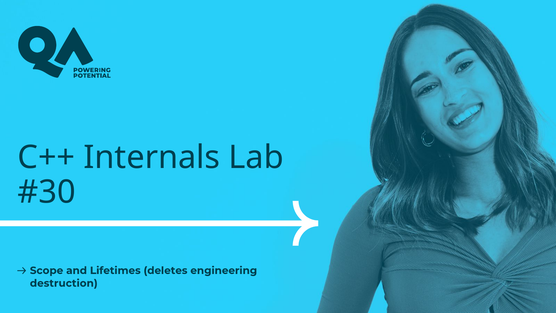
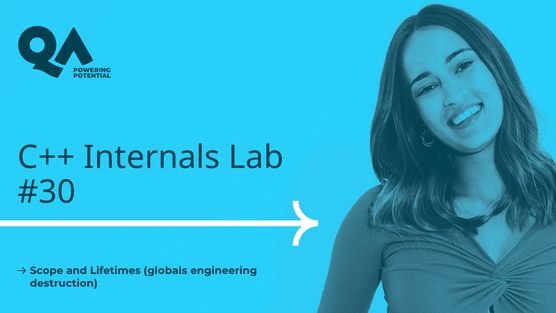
deletes: deletes -> globals (165, 270)
